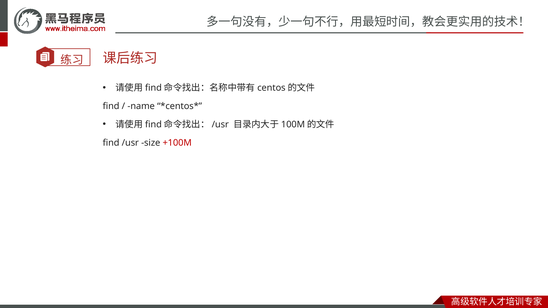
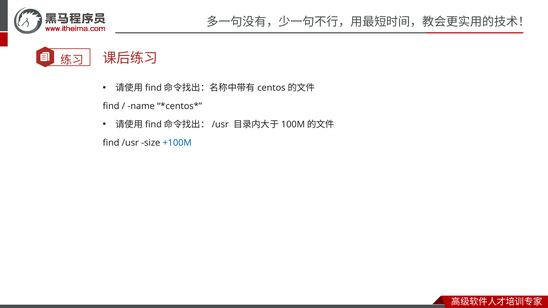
+100M colour: red -> blue (177, 143)
